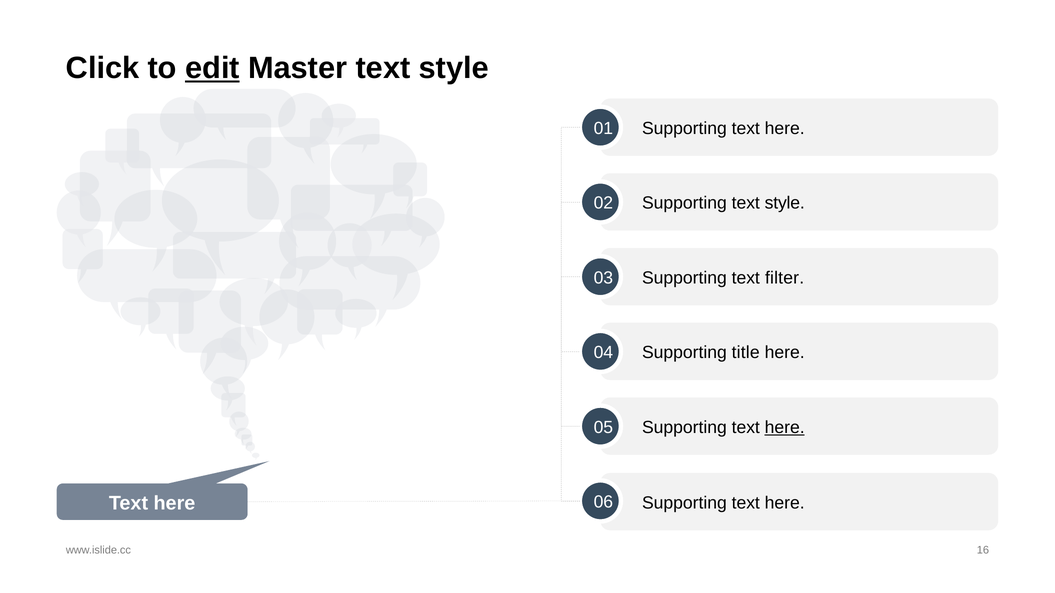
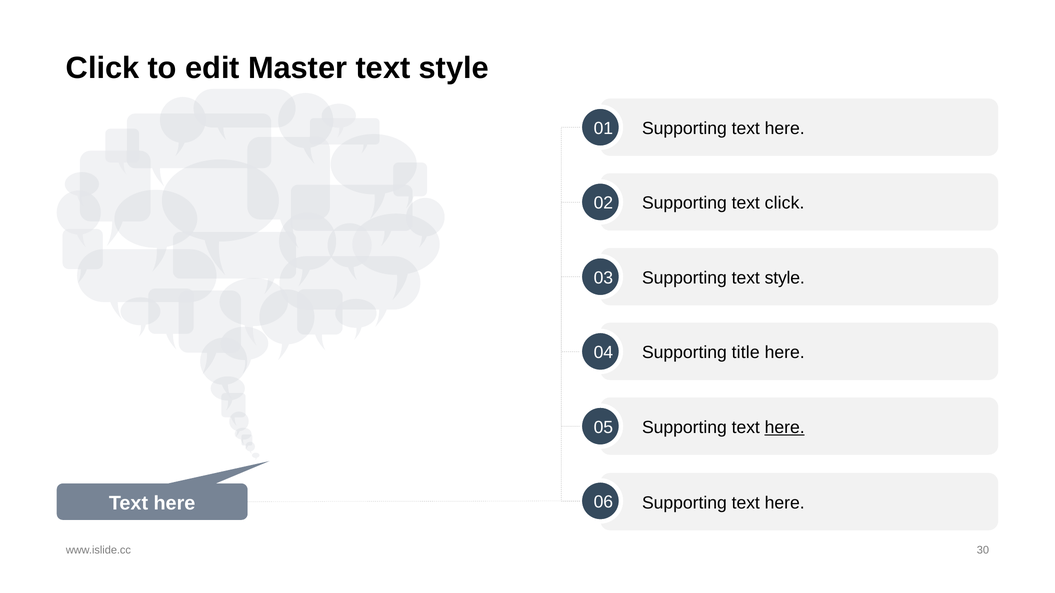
edit underline: present -> none (212, 68)
Supporting text style: style -> click (785, 203)
Supporting text filter: filter -> style (785, 278)
16: 16 -> 30 (983, 551)
